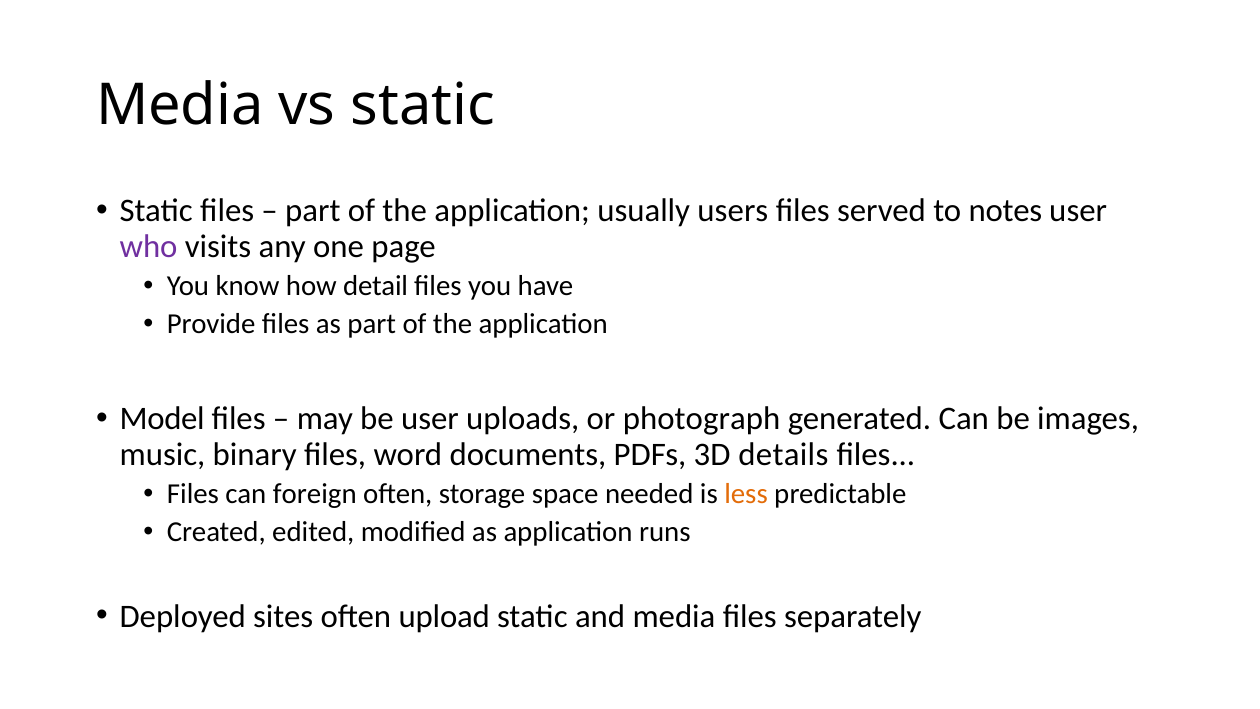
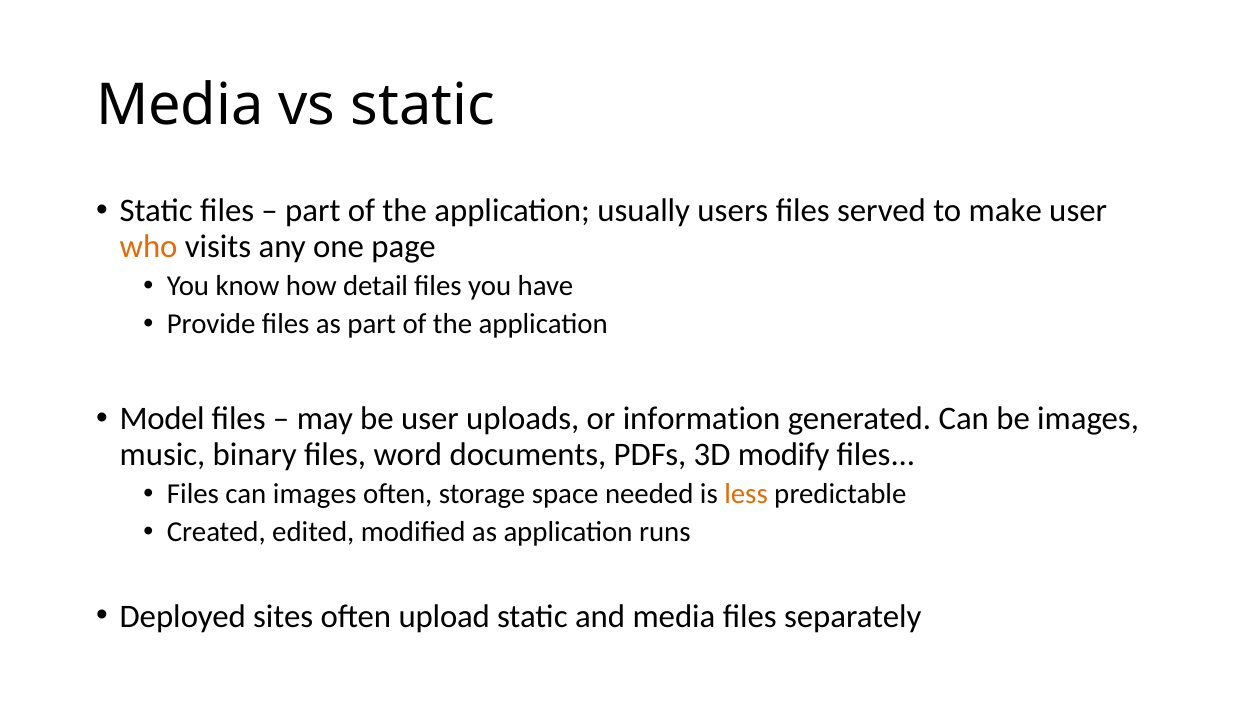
notes: notes -> make (1005, 211)
who colour: purple -> orange (149, 246)
photograph: photograph -> information (702, 419)
details: details -> modify (784, 454)
can foreign: foreign -> images (315, 494)
